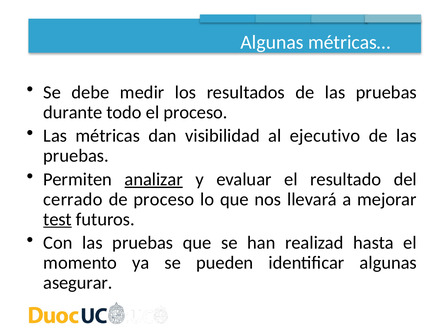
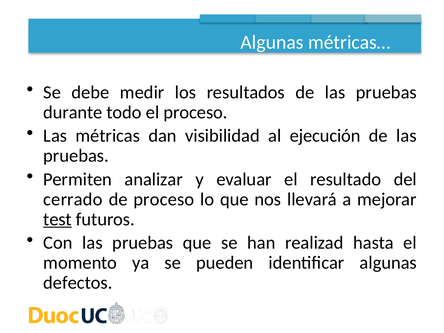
ejecutivo: ejecutivo -> ejecución (325, 136)
analizar underline: present -> none (154, 179)
asegurar: asegurar -> defectos (78, 283)
